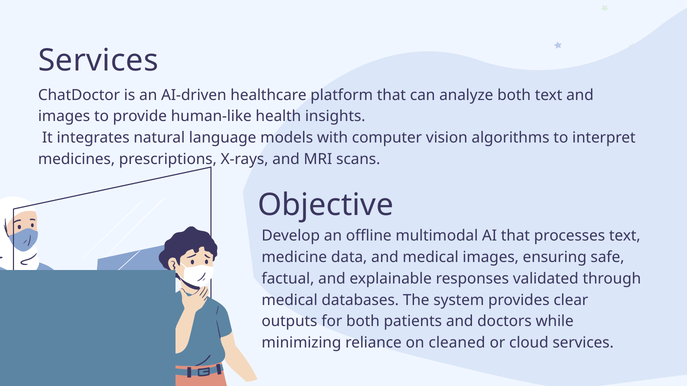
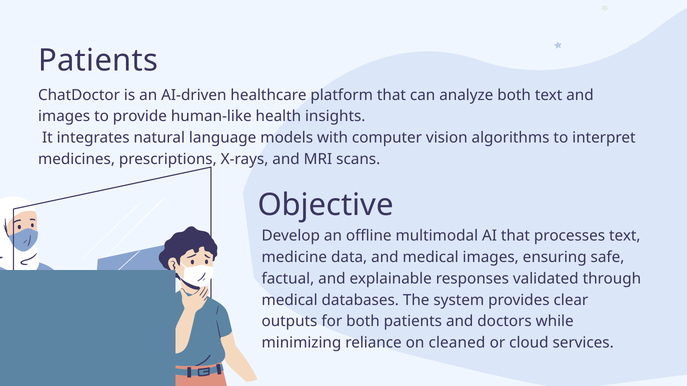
Services: Services -> Patients (98, 61)
